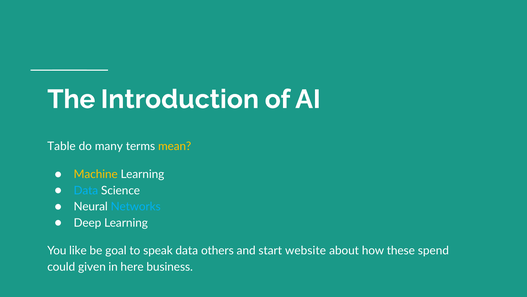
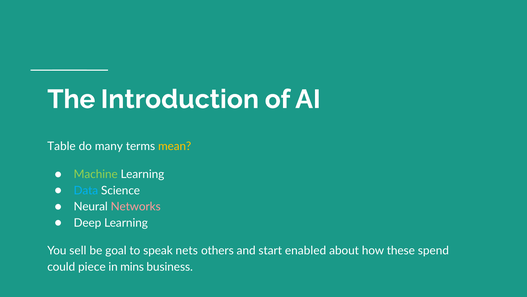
Machine colour: yellow -> light green (96, 174)
Networks colour: light blue -> pink (136, 206)
like: like -> sell (78, 250)
speak data: data -> nets (187, 250)
website: website -> enabled (306, 250)
given: given -> piece (92, 266)
here: here -> mins (132, 266)
